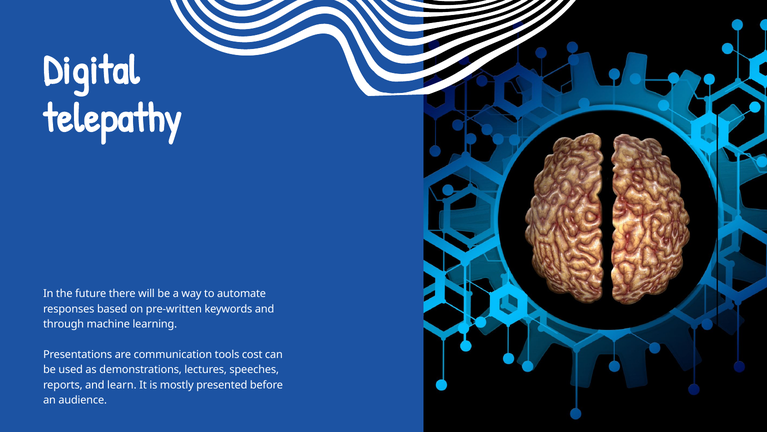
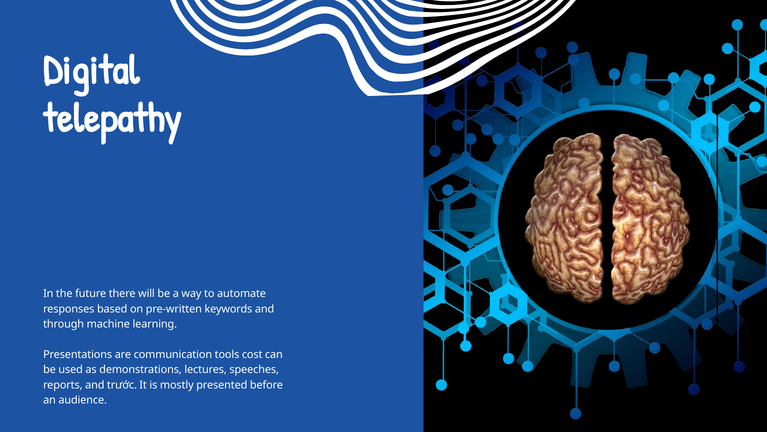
learn: learn -> trước (122, 385)
